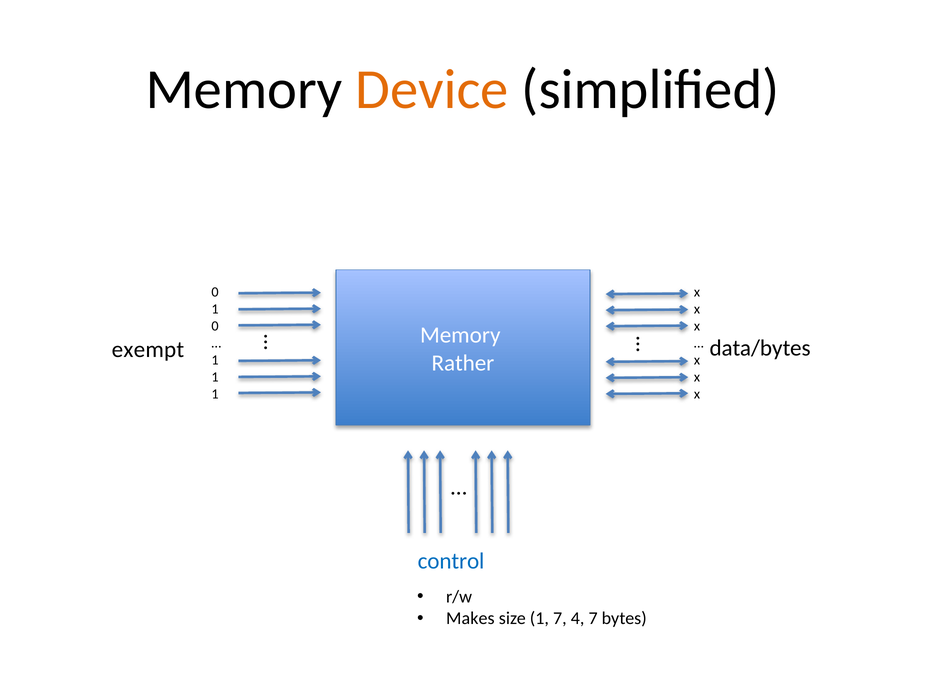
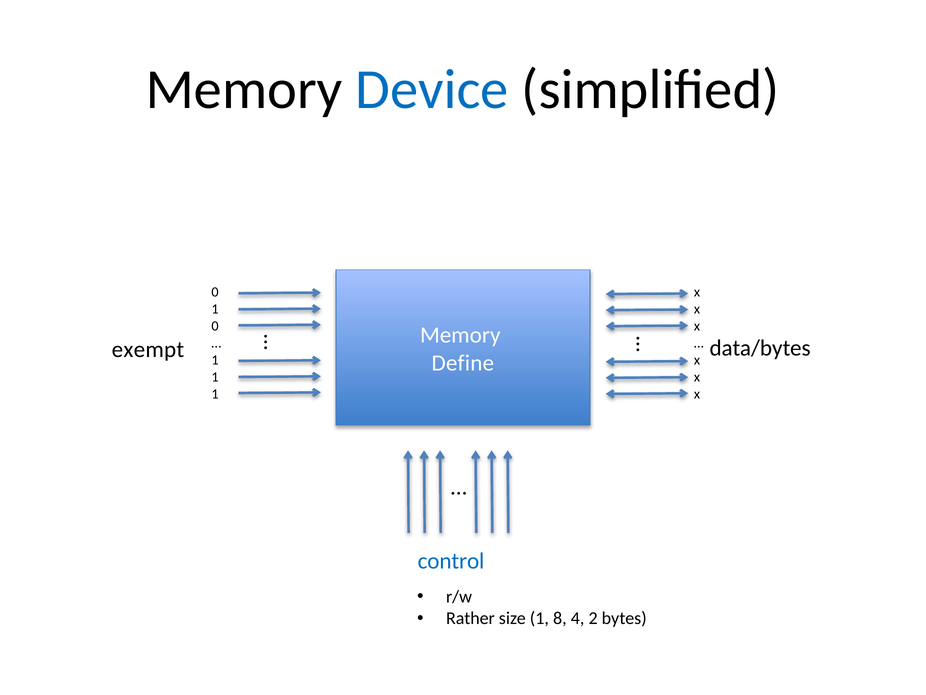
Device colour: orange -> blue (432, 90)
Rather: Rather -> Define (463, 363)
Makes: Makes -> Rather (470, 618)
1 7: 7 -> 8 (560, 618)
4 7: 7 -> 2 (593, 618)
